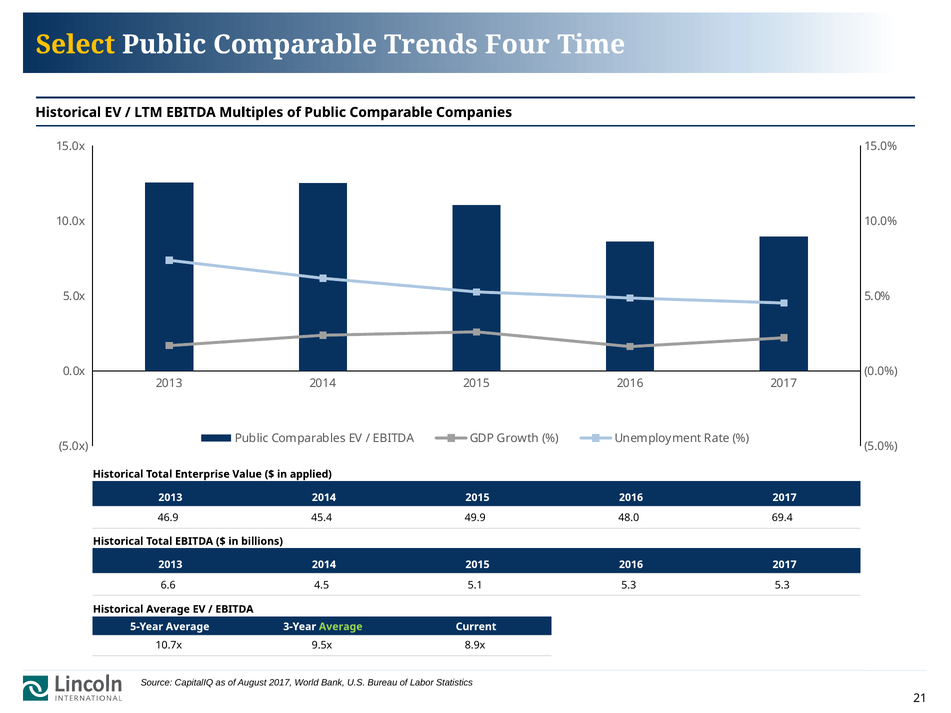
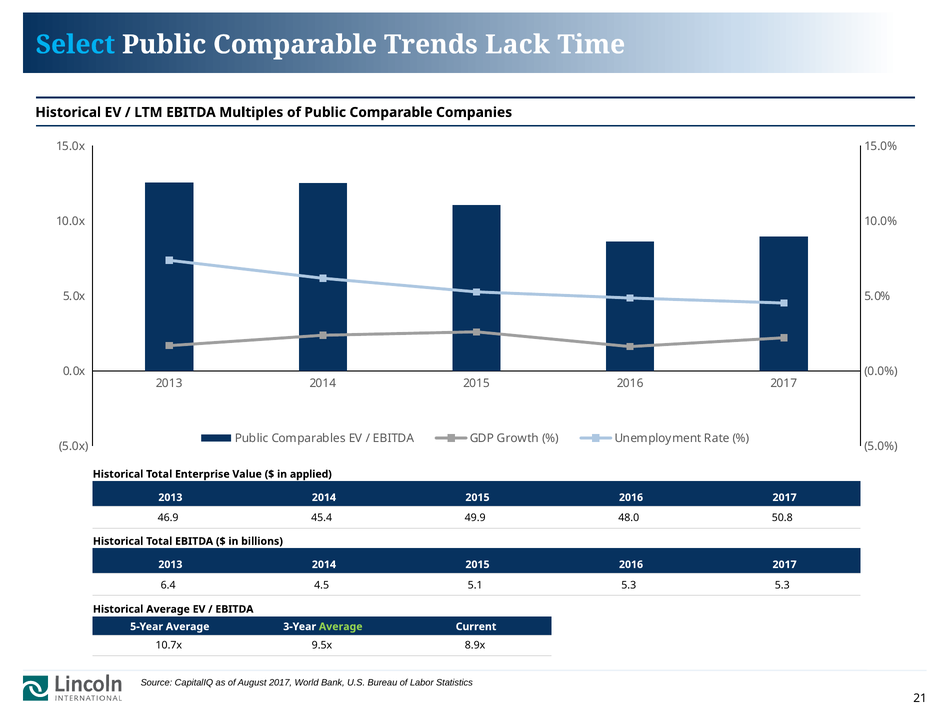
Select colour: yellow -> light blue (75, 45)
Four: Four -> Lack (517, 45)
69.4: 69.4 -> 50.8 (782, 518)
6.6: 6.6 -> 6.4 (168, 585)
